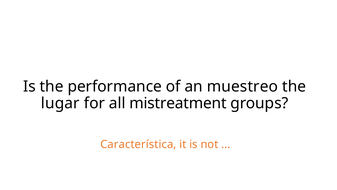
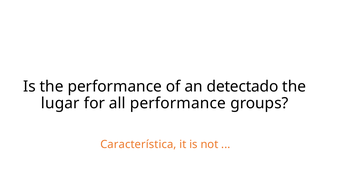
muestreo: muestreo -> detectado (243, 86)
all mistreatment: mistreatment -> performance (178, 103)
